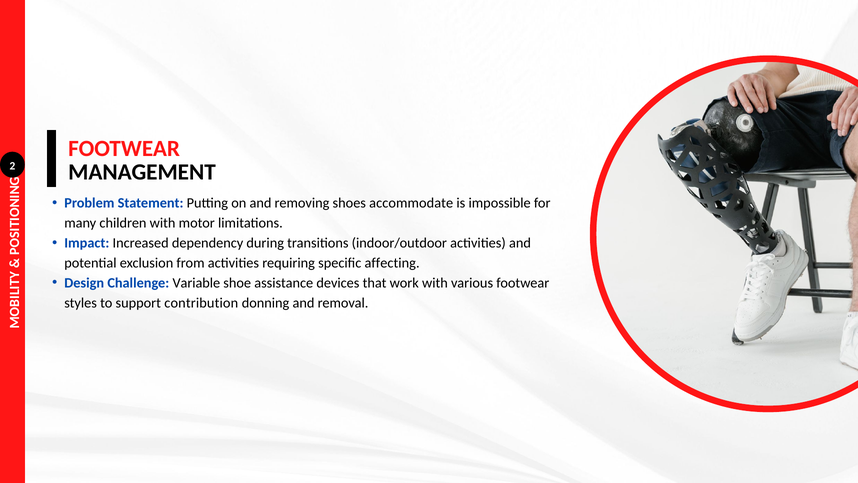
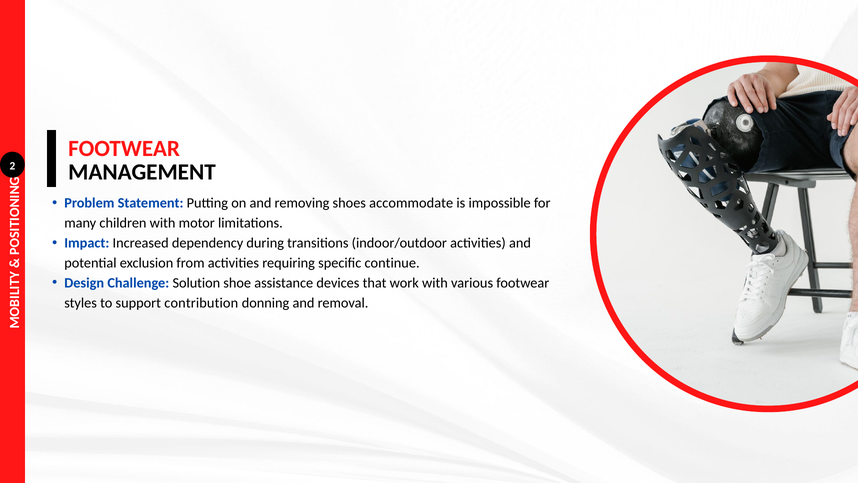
affecting: affecting -> continue (392, 263)
Variable: Variable -> Solution (196, 283)
